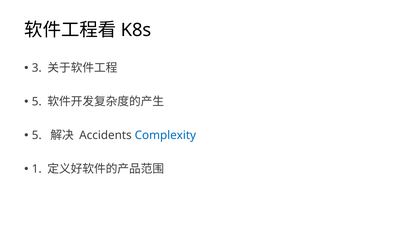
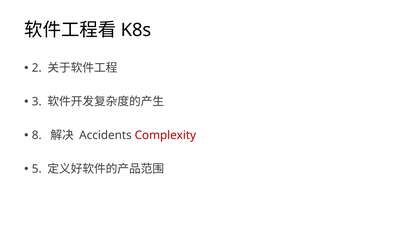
3: 3 -> 2 (37, 68)
5: 5 -> 3 (37, 101)
5: 5 -> 8 (37, 135)
Complexity colour: blue -> red (165, 135)
1: 1 -> 5 (37, 169)
